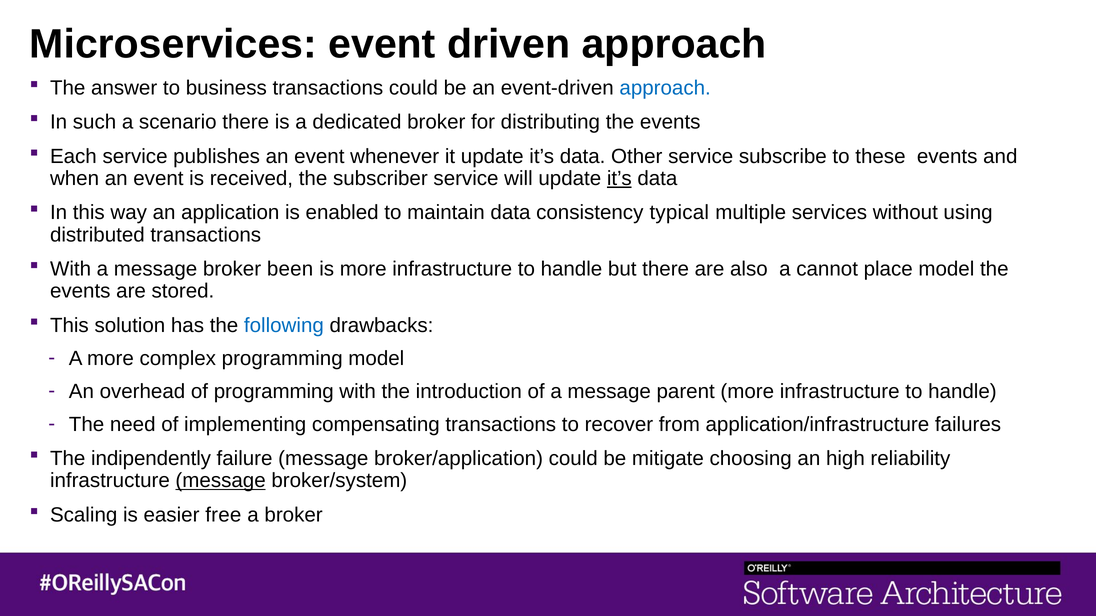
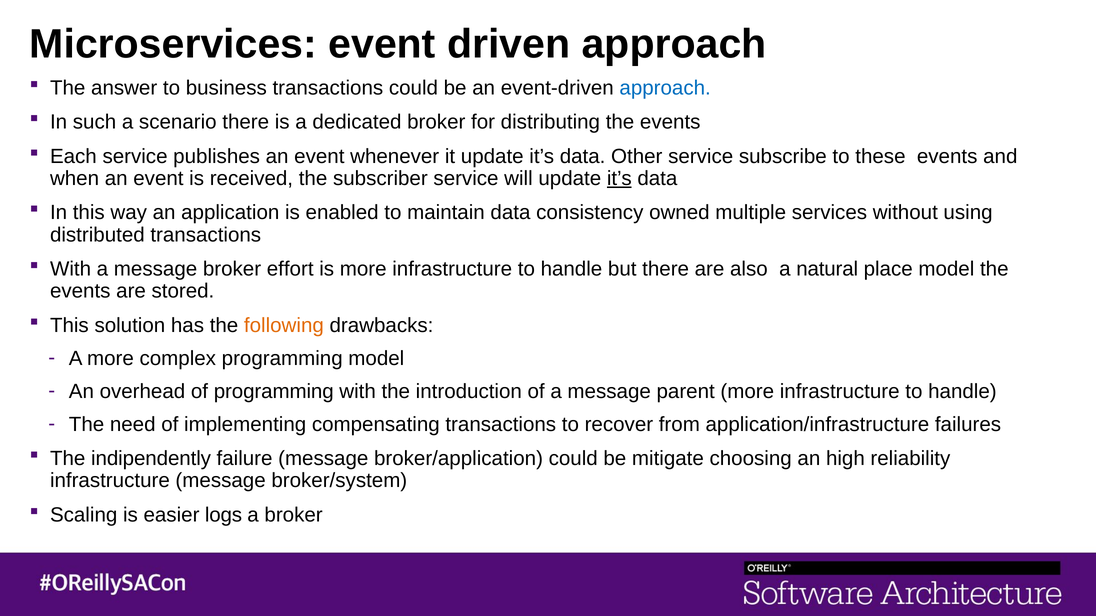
typical: typical -> owned (679, 213)
been: been -> effort (290, 269)
cannot: cannot -> natural (827, 269)
following colour: blue -> orange (284, 326)
message underline: present -> none (221, 481)
free: free -> logs (224, 515)
